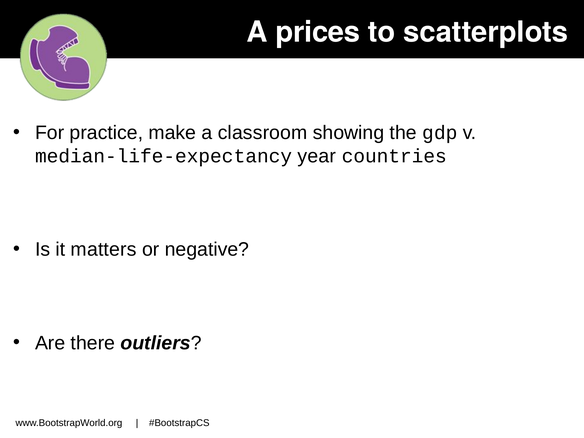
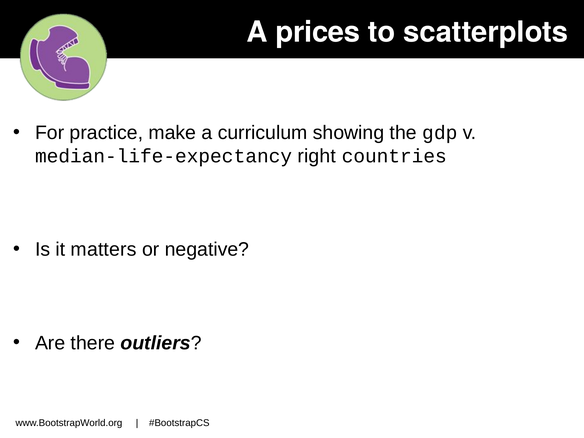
classroom: classroom -> curriculum (263, 133)
year: year -> right (317, 156)
